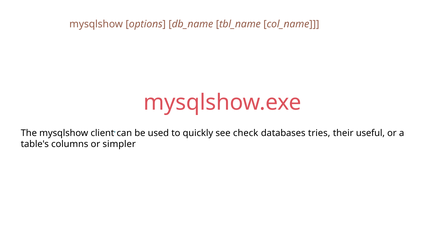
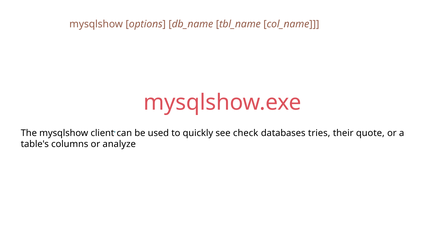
useful: useful -> quote (370, 133)
simpler: simpler -> analyze (119, 144)
